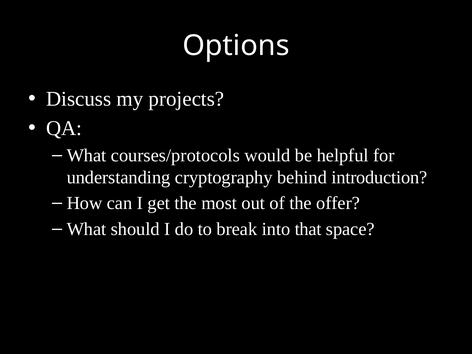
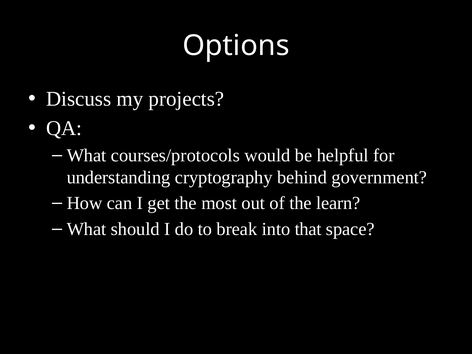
introduction: introduction -> government (379, 178)
offer: offer -> learn (338, 203)
